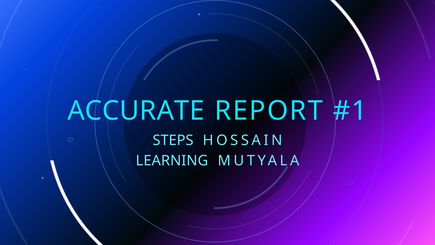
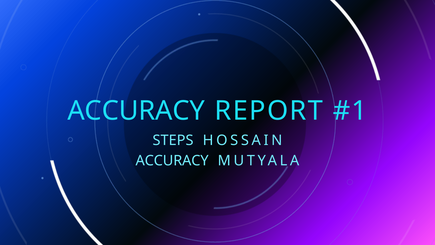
ACCURATE: ACCURATE -> ACCURACY (136, 111)
LEARNING: LEARNING -> ACCURACY (172, 161)
